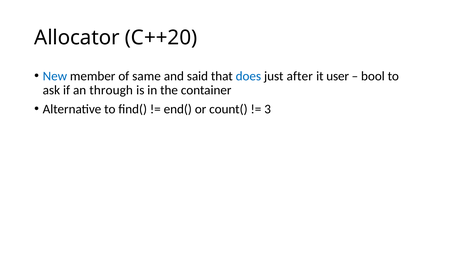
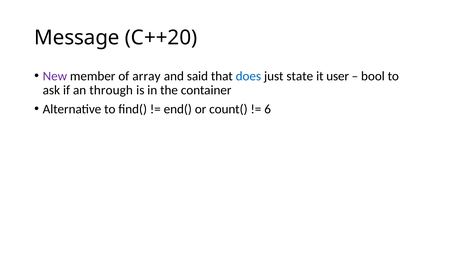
Allocator: Allocator -> Message (77, 38)
New colour: blue -> purple (55, 76)
same: same -> array (146, 76)
after: after -> state (300, 76)
3: 3 -> 6 (268, 109)
